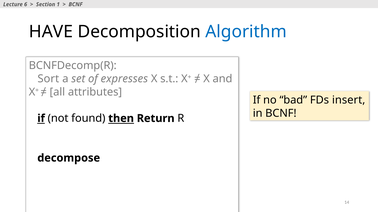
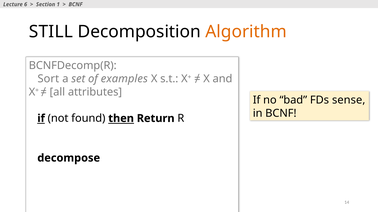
HAVE: HAVE -> STILL (51, 32)
Algorithm colour: blue -> orange (246, 32)
expresses: expresses -> examples (124, 79)
insert: insert -> sense (349, 100)
